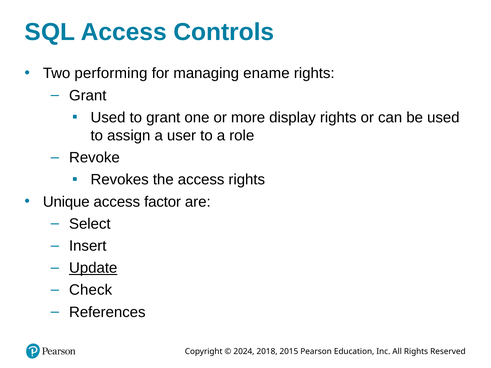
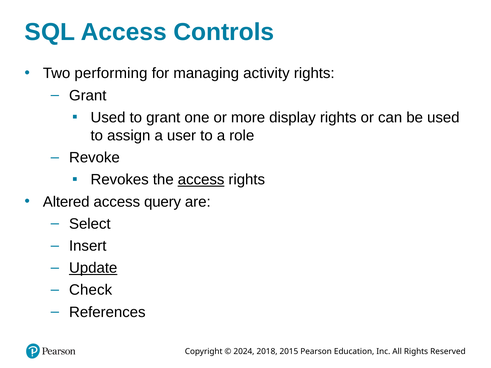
ename: ename -> activity (266, 73)
access underline: none -> present (201, 180)
Unique: Unique -> Altered (66, 202)
factor: factor -> query (163, 202)
